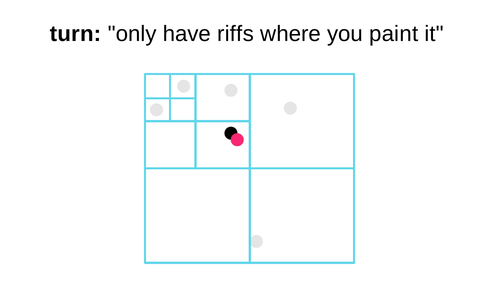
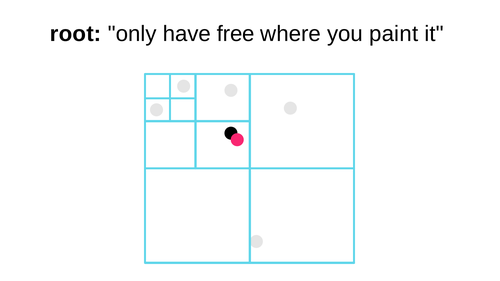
turn: turn -> root (76, 34)
riffs: riffs -> free (236, 34)
